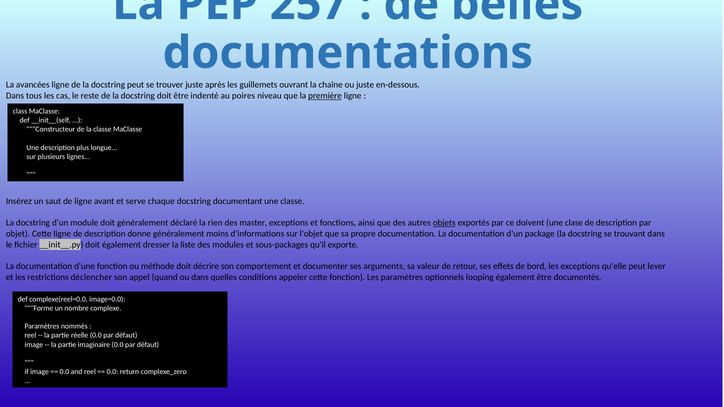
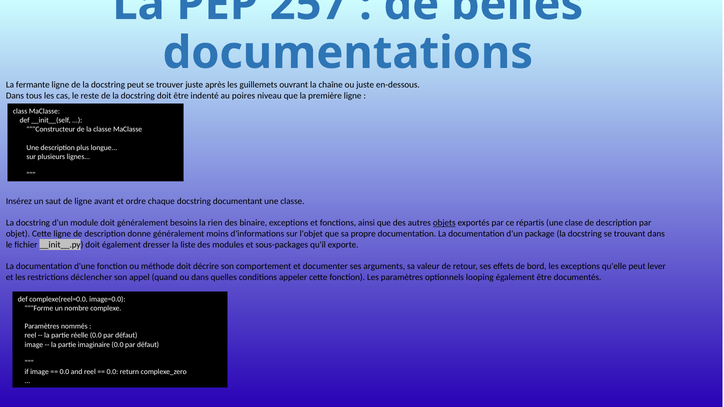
avancées: avancées -> fermante (33, 85)
première underline: present -> none (325, 96)
serve: serve -> ordre (136, 201)
déclaré: déclaré -> besoins (184, 223)
master: master -> binaire (253, 223)
doivent: doivent -> répartis (530, 223)
